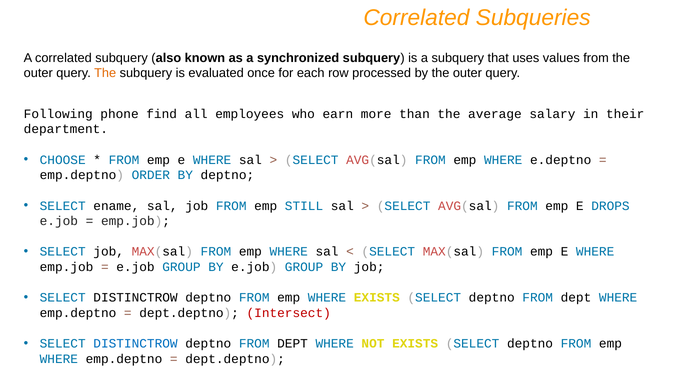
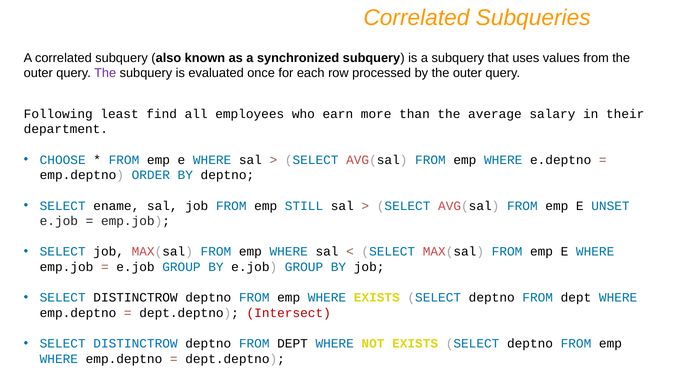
The colour: orange -> purple (105, 73)
phone: phone -> least (120, 114)
DROPS: DROPS -> UNSET (610, 206)
